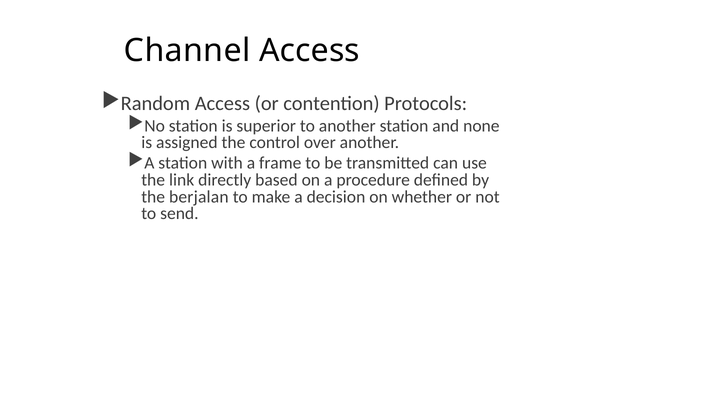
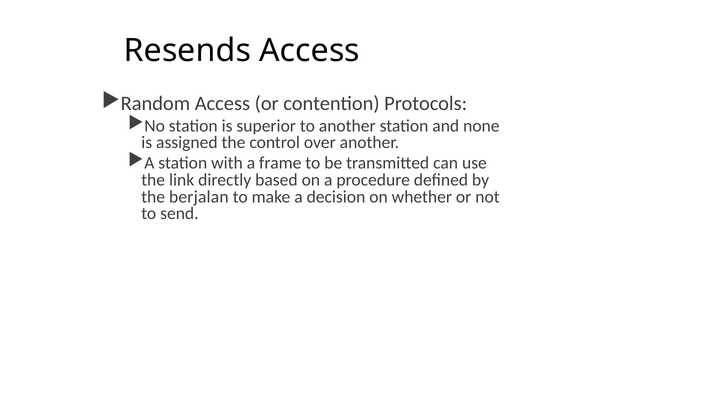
Channel: Channel -> Resends (187, 51)
